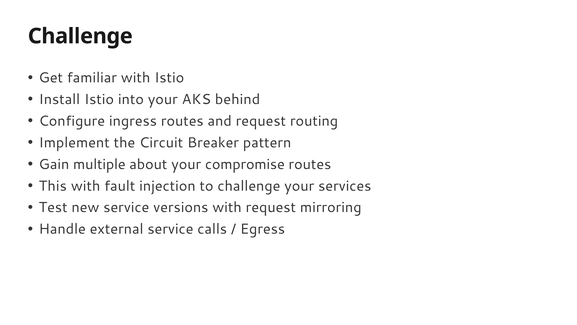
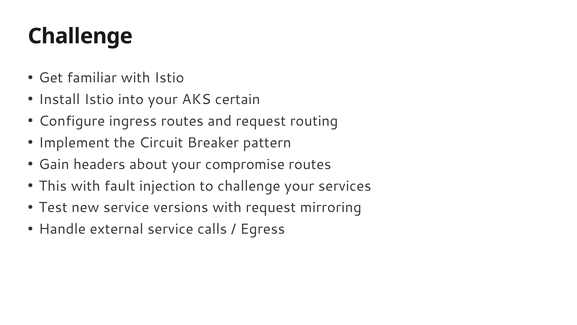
behind: behind -> certain (238, 99)
multiple: multiple -> headers (99, 164)
